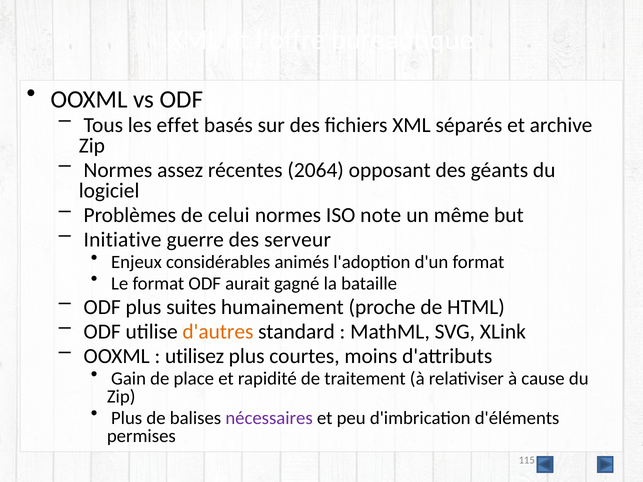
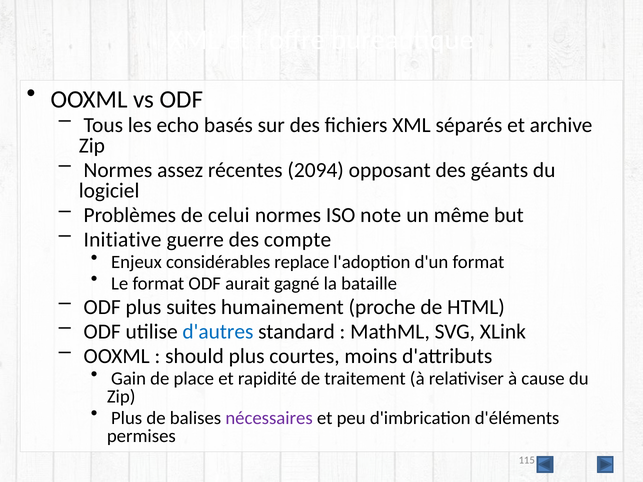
effet: effet -> echo (178, 125)
2064: 2064 -> 2094 (316, 170)
serveur: serveur -> compte (298, 240)
animés: animés -> replace (302, 262)
d'autres colour: orange -> blue (218, 332)
utilisez: utilisez -> should (194, 357)
